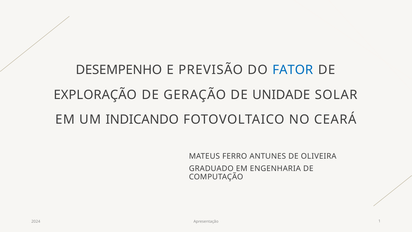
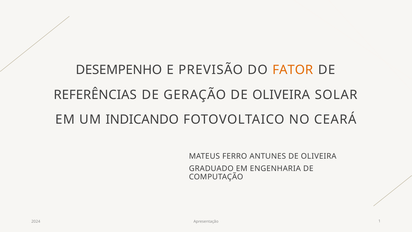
FATOR colour: blue -> orange (293, 70)
EXPLORAÇÃO: EXPLORAÇÃO -> REFERÊNCIAS (95, 95)
GERAÇÃO DE UNIDADE: UNIDADE -> OLIVEIRA (281, 95)
